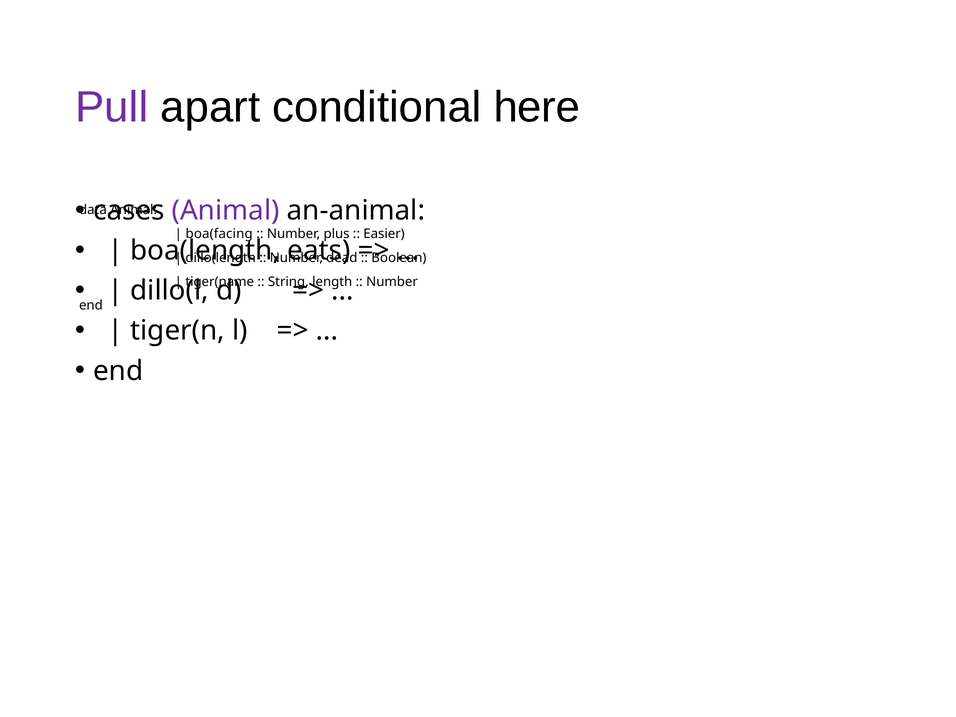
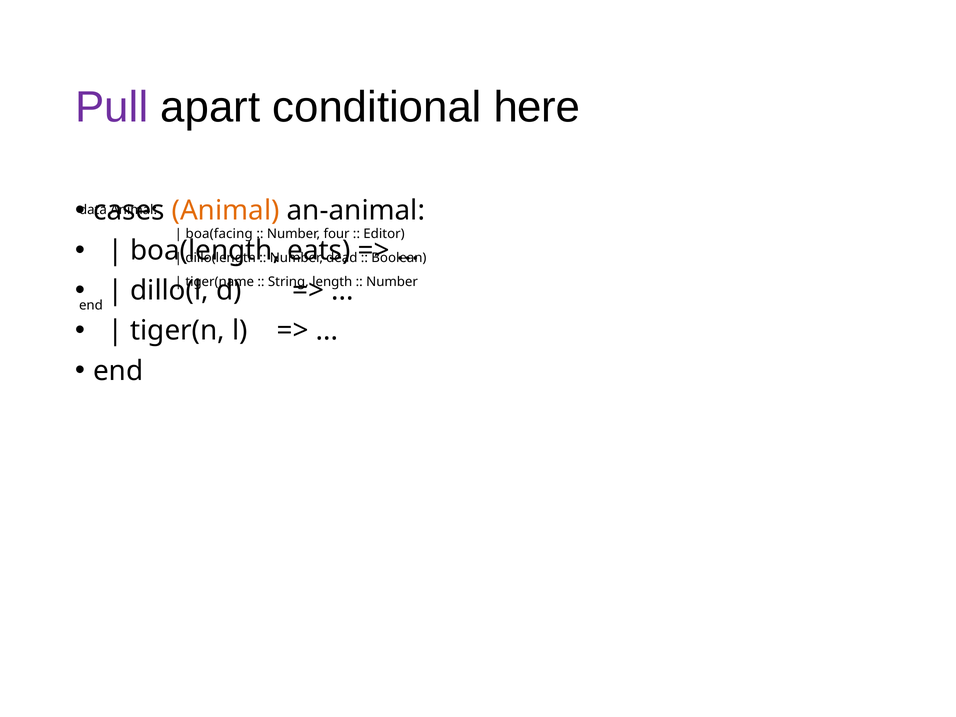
Animal colour: purple -> orange (226, 211)
plus: plus -> four (337, 234)
Easier: Easier -> Editor (384, 234)
